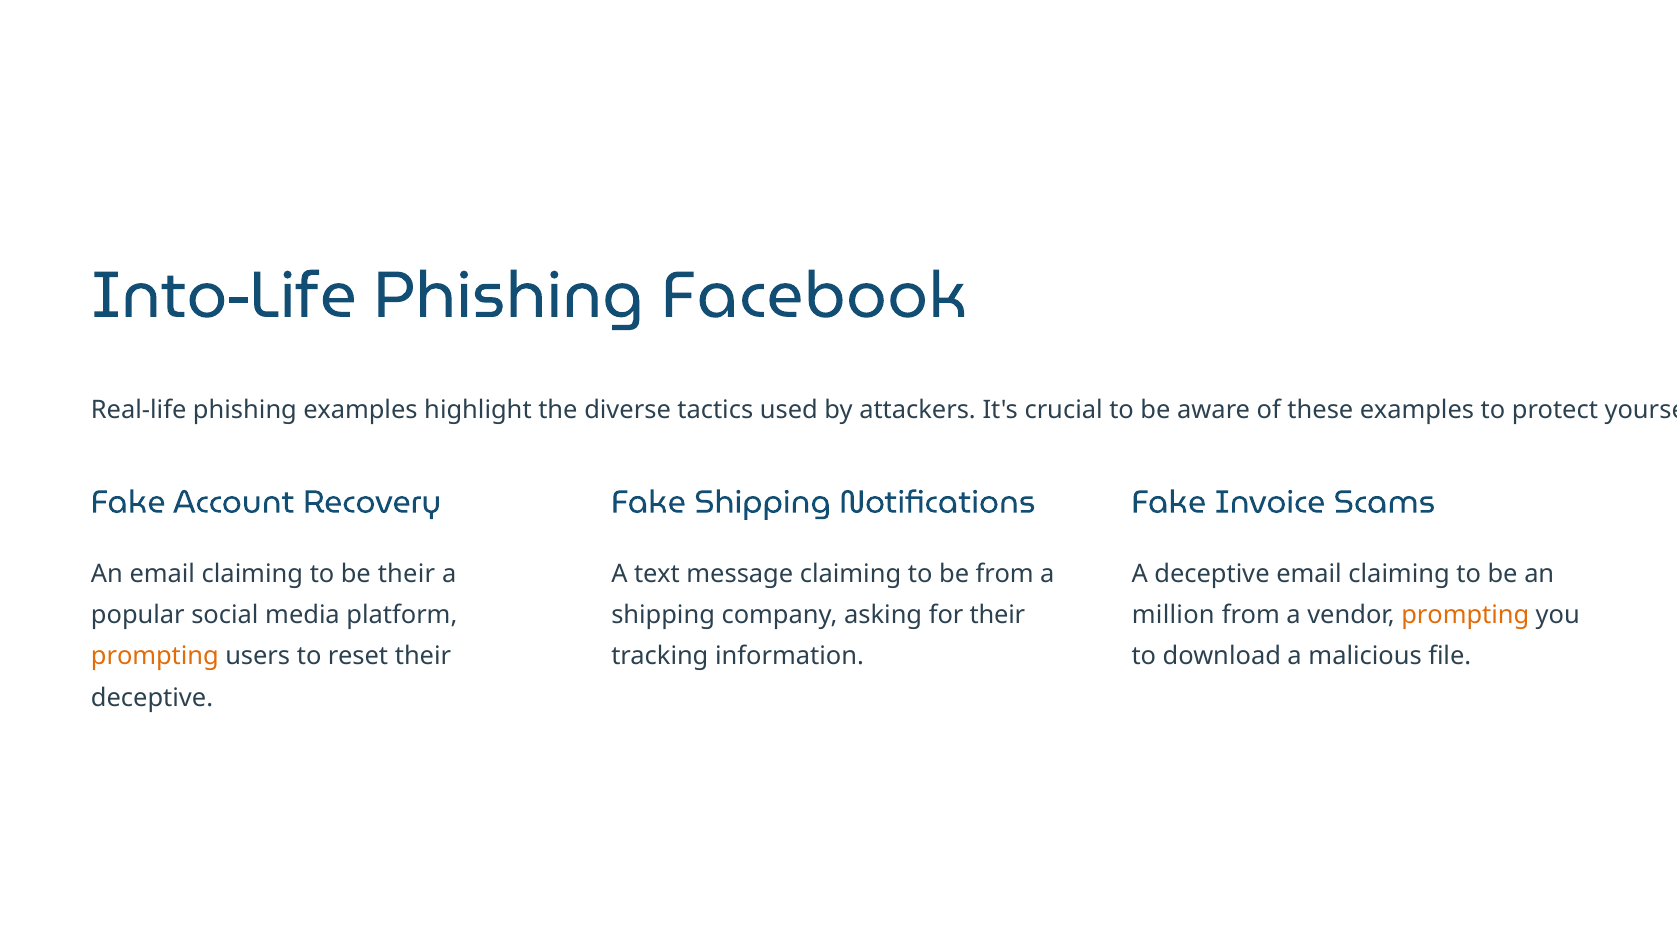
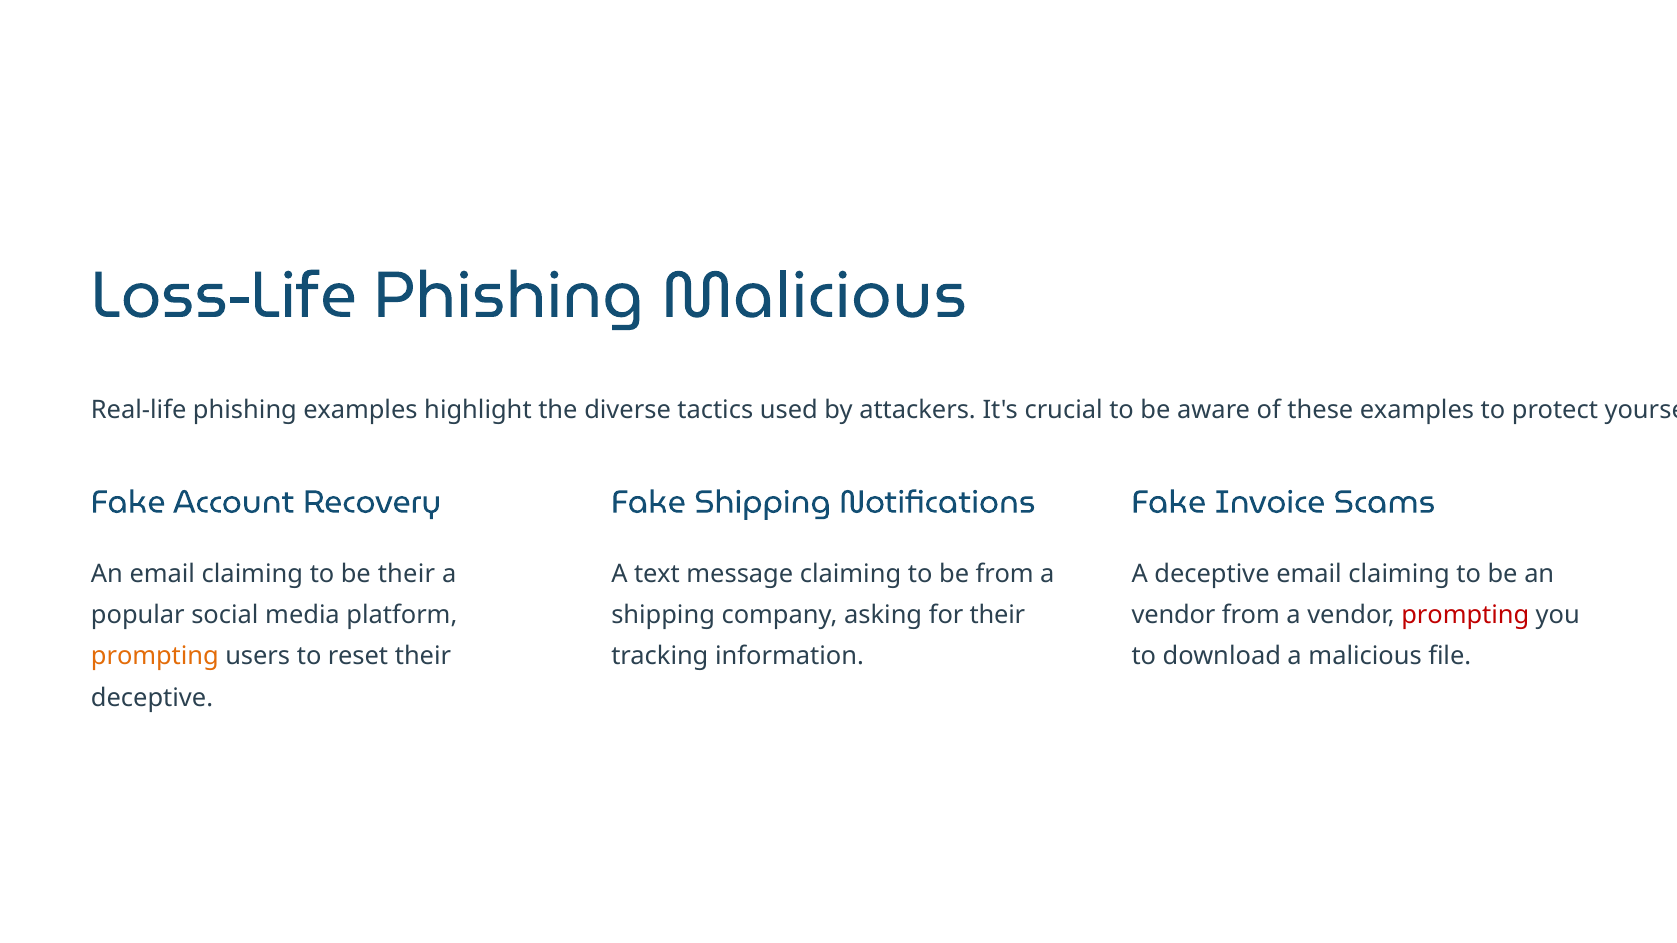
Into-Life: Into-Life -> Loss-Life (224, 296)
Phishing Facebook: Facebook -> Malicious (815, 296)
million: million -> vendor (1173, 615)
prompting colour: orange -> red (1465, 615)
